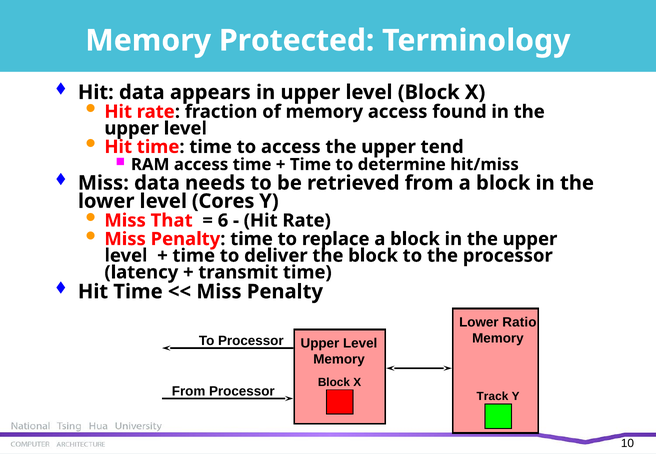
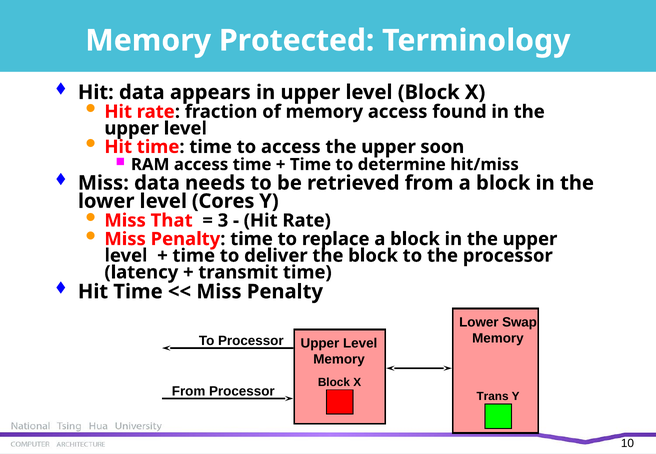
tend: tend -> soon (442, 147)
6: 6 -> 3 (223, 221)
Ratio: Ratio -> Swap (520, 322)
Track: Track -> Trans (493, 397)
